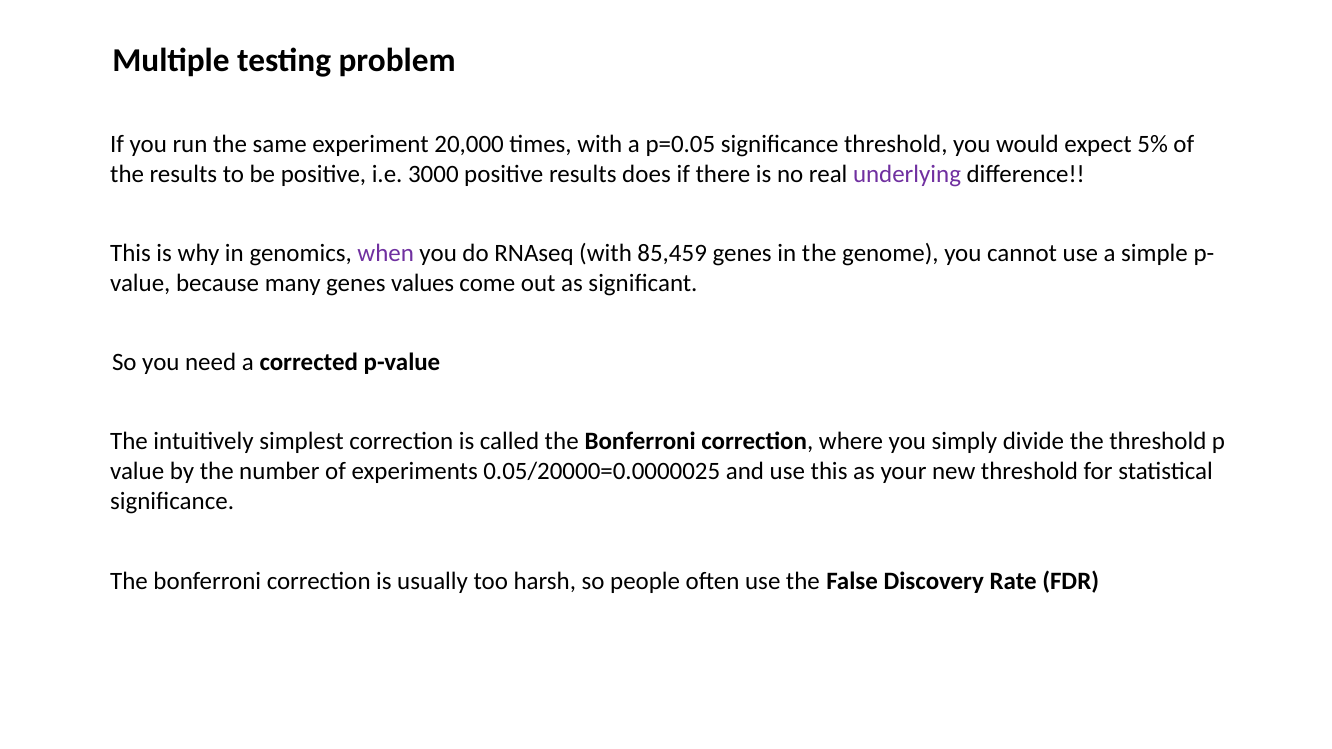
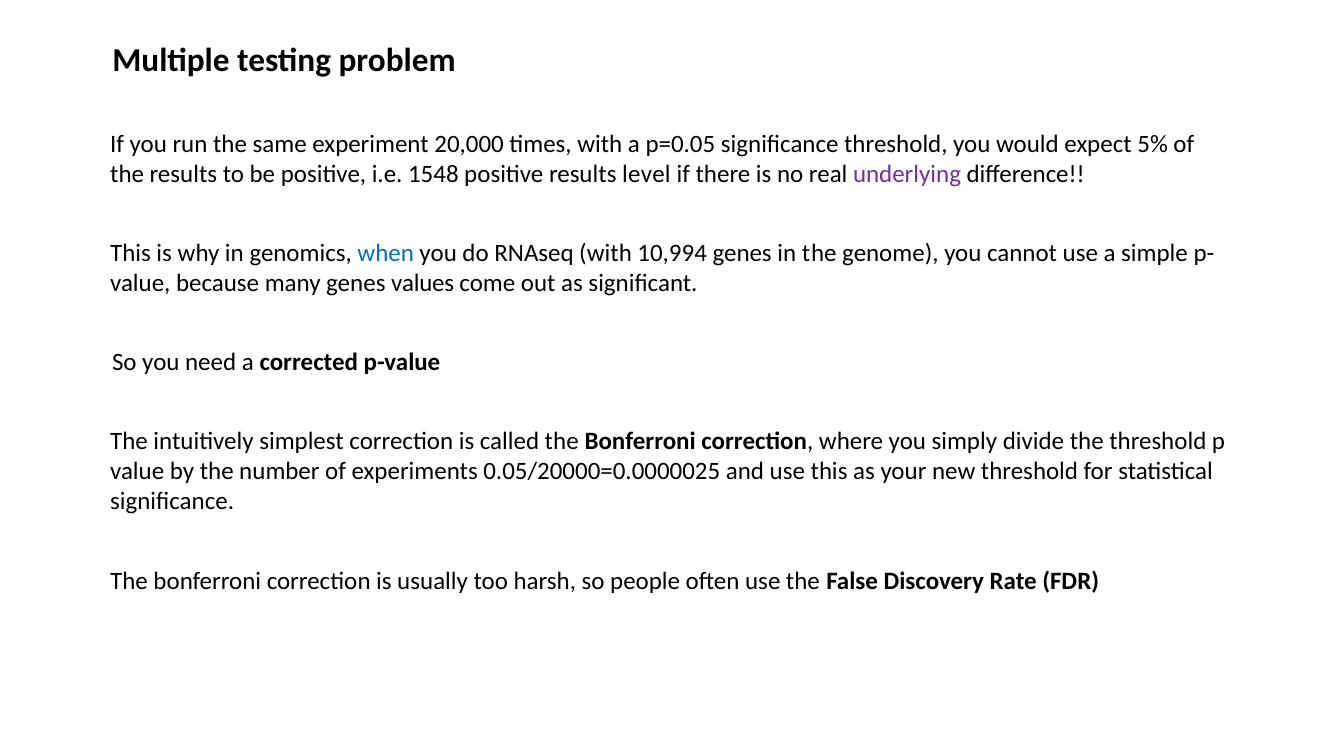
3000: 3000 -> 1548 (433, 174)
does: does -> level (646, 174)
when colour: purple -> blue (386, 253)
85,459: 85,459 -> 10,994 (672, 253)
